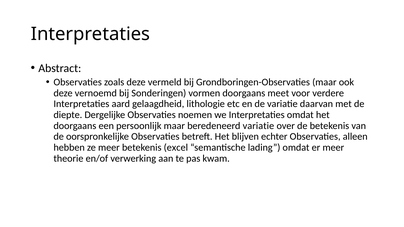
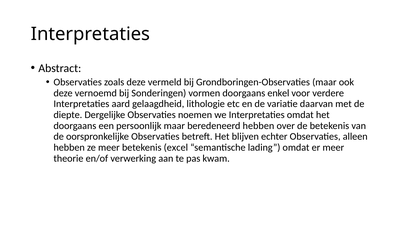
meet: meet -> enkel (278, 93)
beredeneerd variatie: variatie -> hebben (258, 126)
